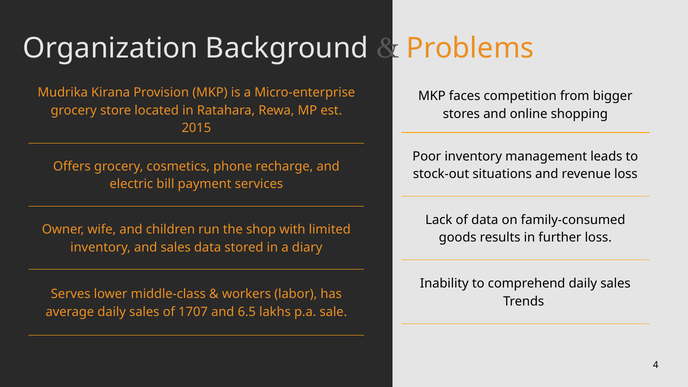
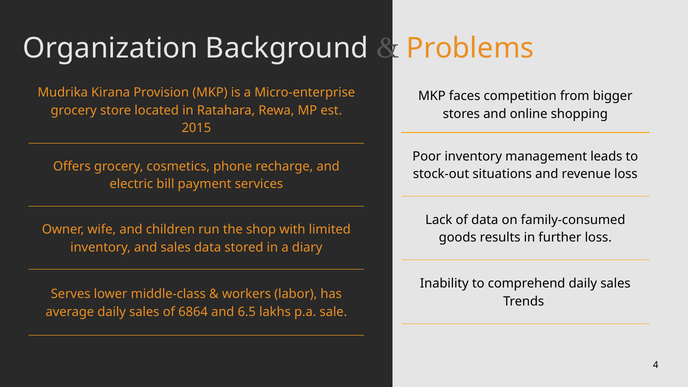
1707: 1707 -> 6864 (193, 312)
